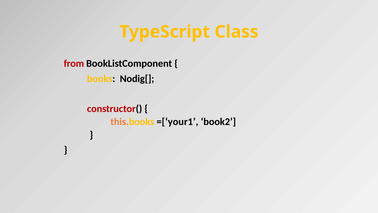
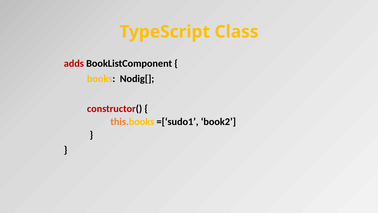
from: from -> adds (74, 64)
=[‘your1: =[‘your1 -> =[‘sudo1 (178, 122)
